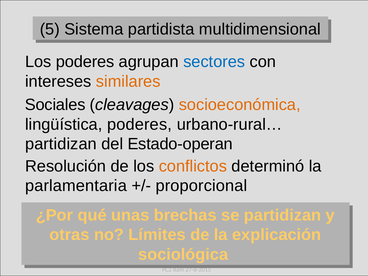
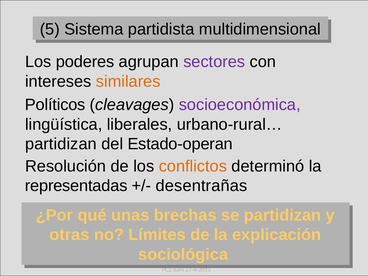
sectores colour: blue -> purple (214, 62)
Sociales: Sociales -> Políticos (55, 105)
socioeconómica colour: orange -> purple (240, 105)
lingüística poderes: poderes -> liberales (140, 124)
parlamentaria: parlamentaria -> representadas (76, 186)
proporcional: proporcional -> desentrañas (201, 186)
